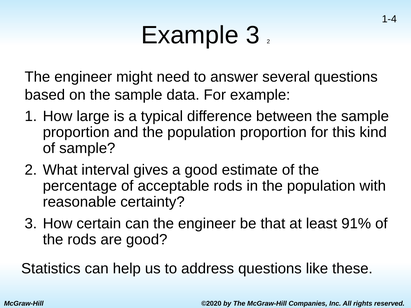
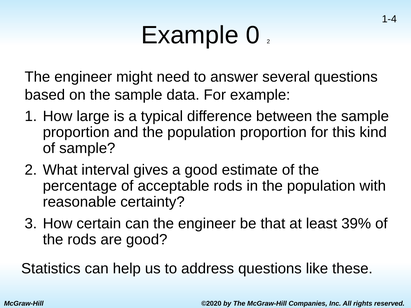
Example 3: 3 -> 0 (253, 35)
91%: 91% -> 39% (356, 224)
